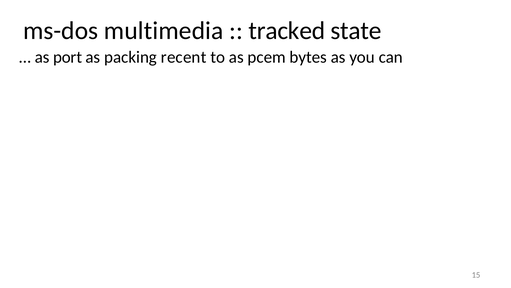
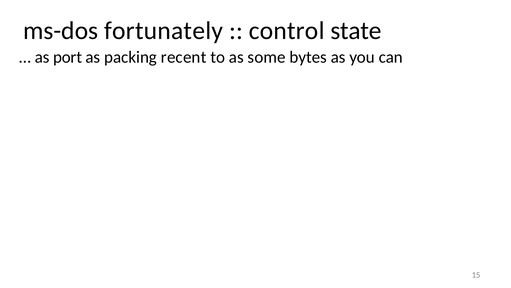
multimedia: multimedia -> fortunately (164, 31)
tracked: tracked -> control (287, 31)
pcem: pcem -> some (267, 57)
